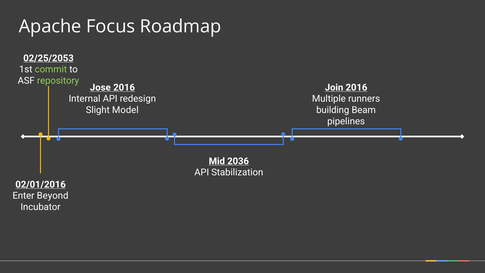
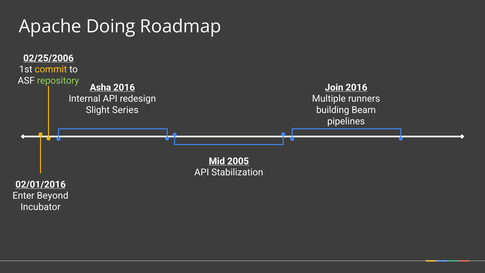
Focus: Focus -> Doing (111, 26)
02/25/2053: 02/25/2053 -> 02/25/2006 (48, 58)
commit colour: light green -> yellow (51, 69)
Jose: Jose -> Asha (100, 87)
Model: Model -> Series (125, 110)
2036: 2036 -> 2005 (238, 161)
